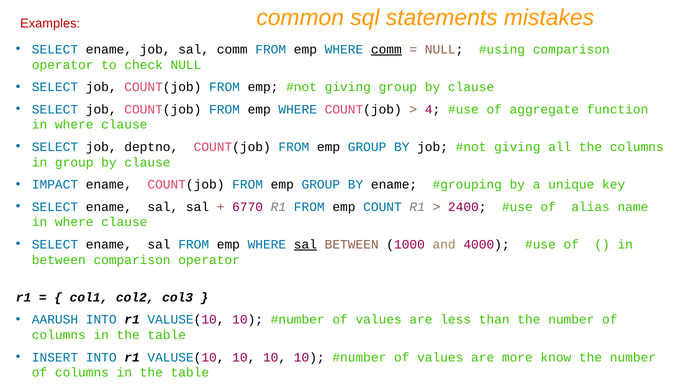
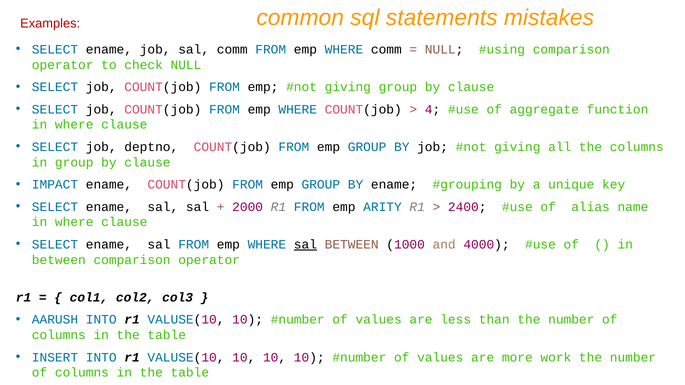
comm underline: present -> none (386, 49)
6770: 6770 -> 2000 (248, 207)
COUNT: COUNT -> ARITY (382, 207)
know: know -> work (556, 358)
